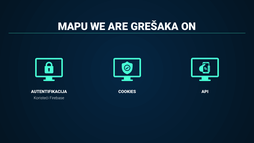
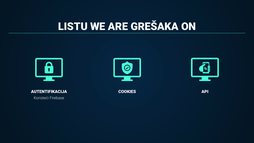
MAPU: MAPU -> LISTU (73, 27)
